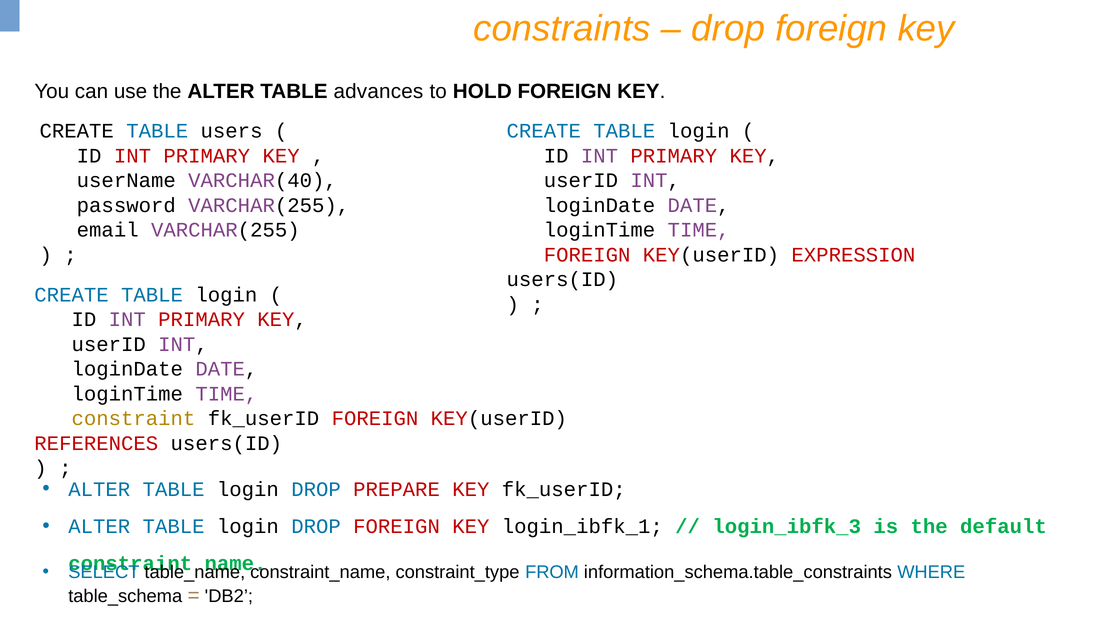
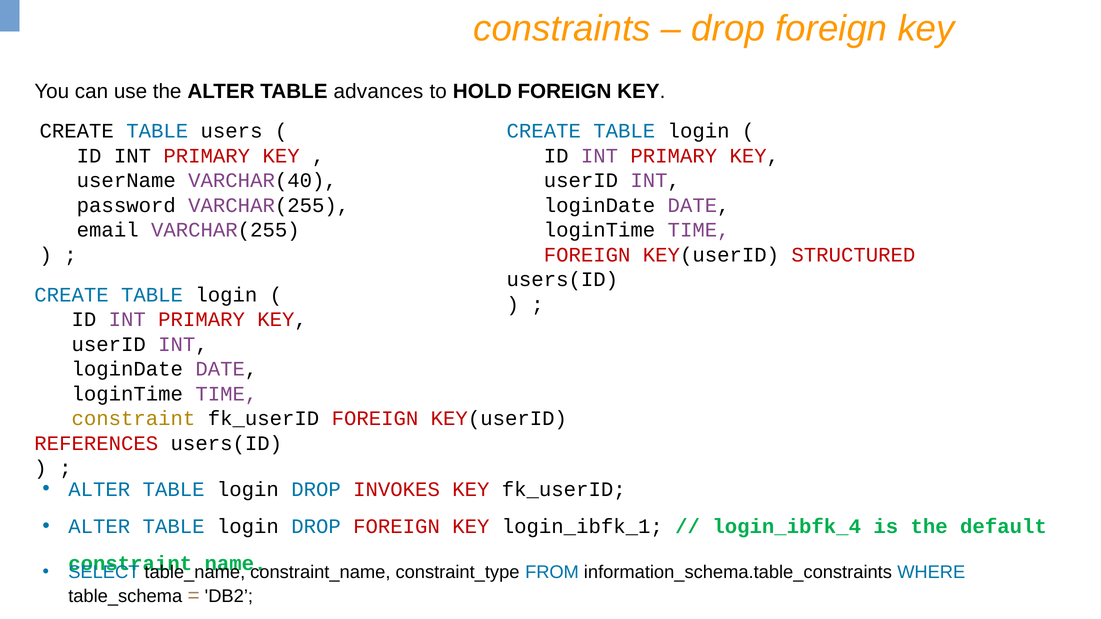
INT colour: red -> black (132, 156)
EXPRESSION: EXPRESSION -> STRUCTURED (853, 255)
PREPARE: PREPARE -> INVOKES (397, 490)
login_ibfk_3: login_ibfk_3 -> login_ibfk_4 (787, 527)
